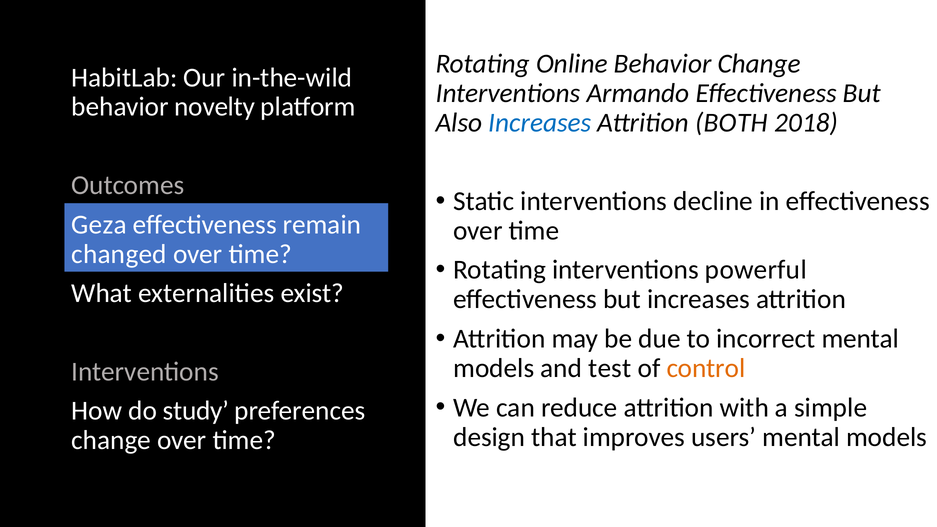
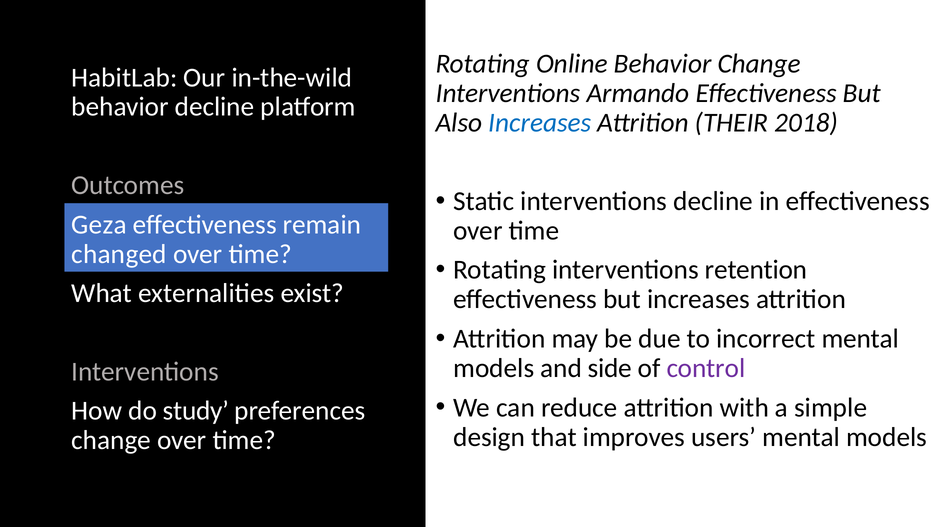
behavior novelty: novelty -> decline (215, 107)
BOTH: BOTH -> THEIR (732, 123)
powerful: powerful -> retention (756, 270)
test: test -> side (610, 368)
control colour: orange -> purple (706, 368)
